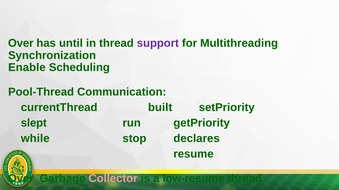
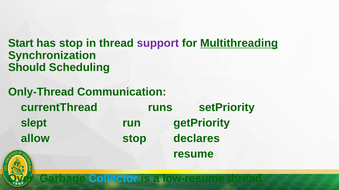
Over: Over -> Start (21, 43)
has until: until -> stop (71, 43)
Multithreading underline: none -> present (239, 43)
Enable: Enable -> Should (27, 68)
Pool-Thread: Pool-Thread -> Only-Thread (41, 92)
built: built -> runs (160, 108)
while: while -> allow (35, 139)
Collector colour: pink -> light blue (113, 179)
